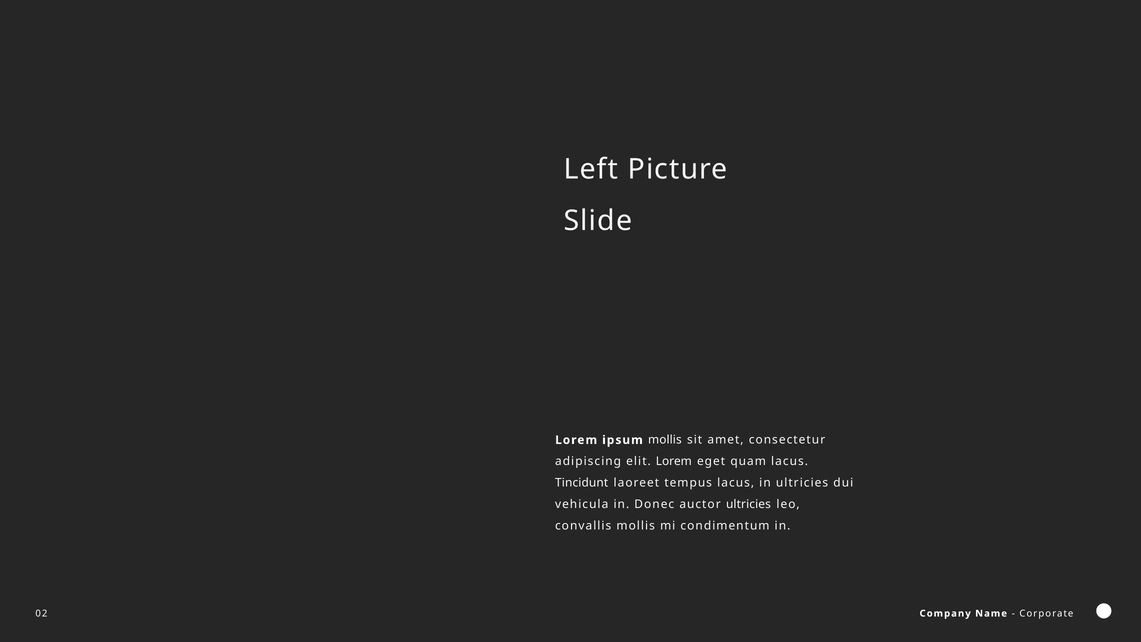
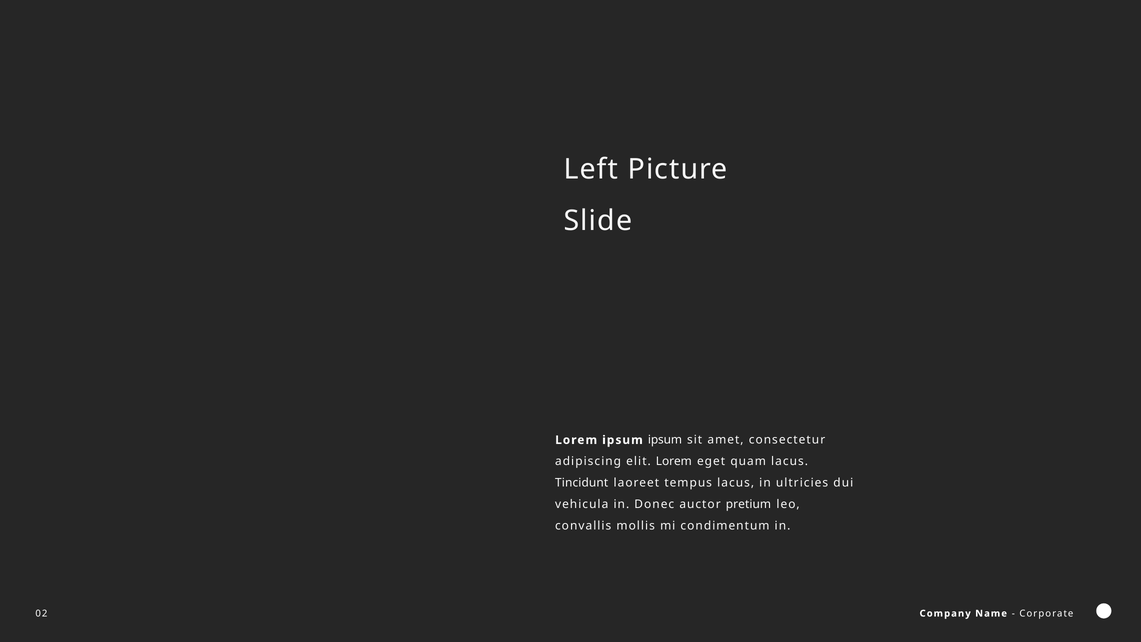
ipsum mollis: mollis -> ipsum (665, 440)
auctor ultricies: ultricies -> pretium (748, 504)
